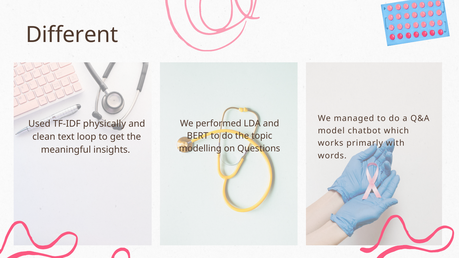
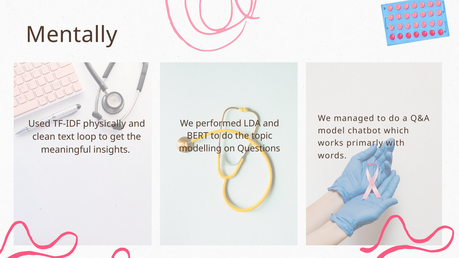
Different: Different -> Mentally (72, 35)
